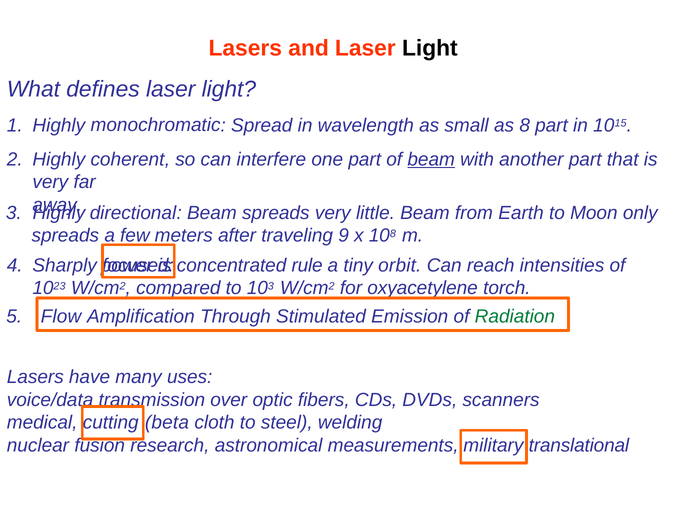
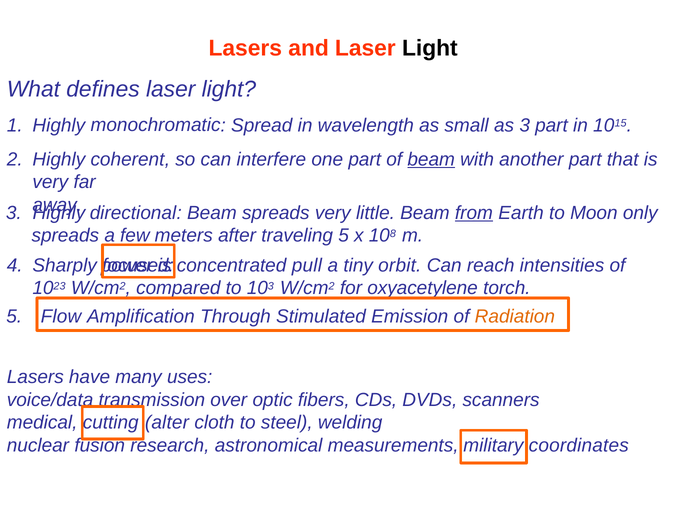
as 8: 8 -> 3 (525, 125)
from underline: none -> present (474, 213)
traveling 9: 9 -> 5 (344, 236)
rule: rule -> pull (307, 265)
Radiation colour: green -> orange (515, 317)
beta: beta -> alter (167, 423)
translational: translational -> coordinates (579, 445)
